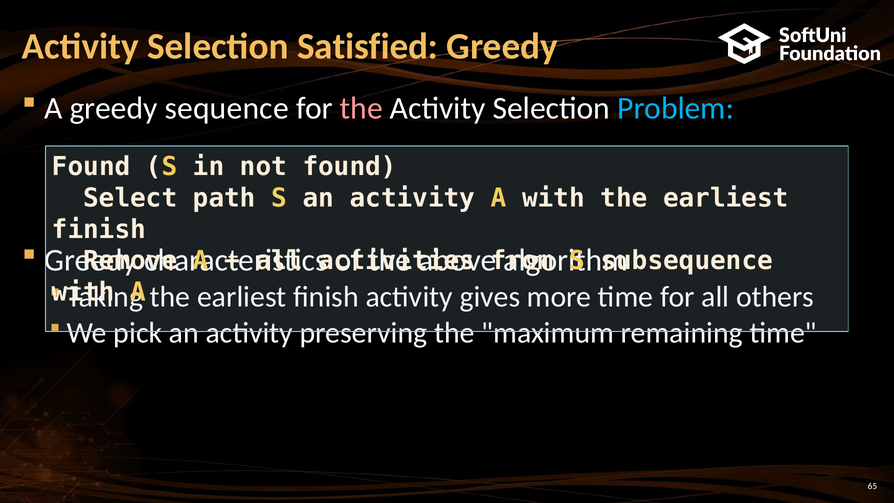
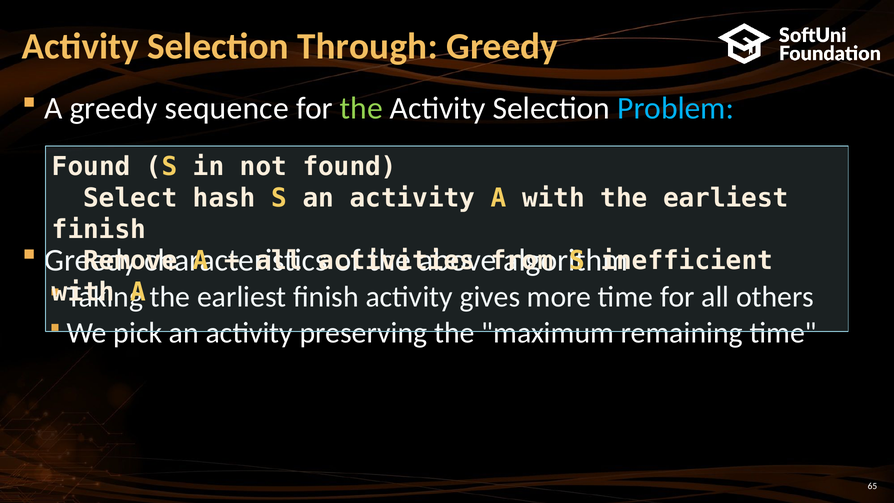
Satisfied: Satisfied -> Through (367, 46)
the colour: pink -> light green (361, 108)
path: path -> hash (224, 198)
subsequence: subsequence -> inefficient (687, 261)
